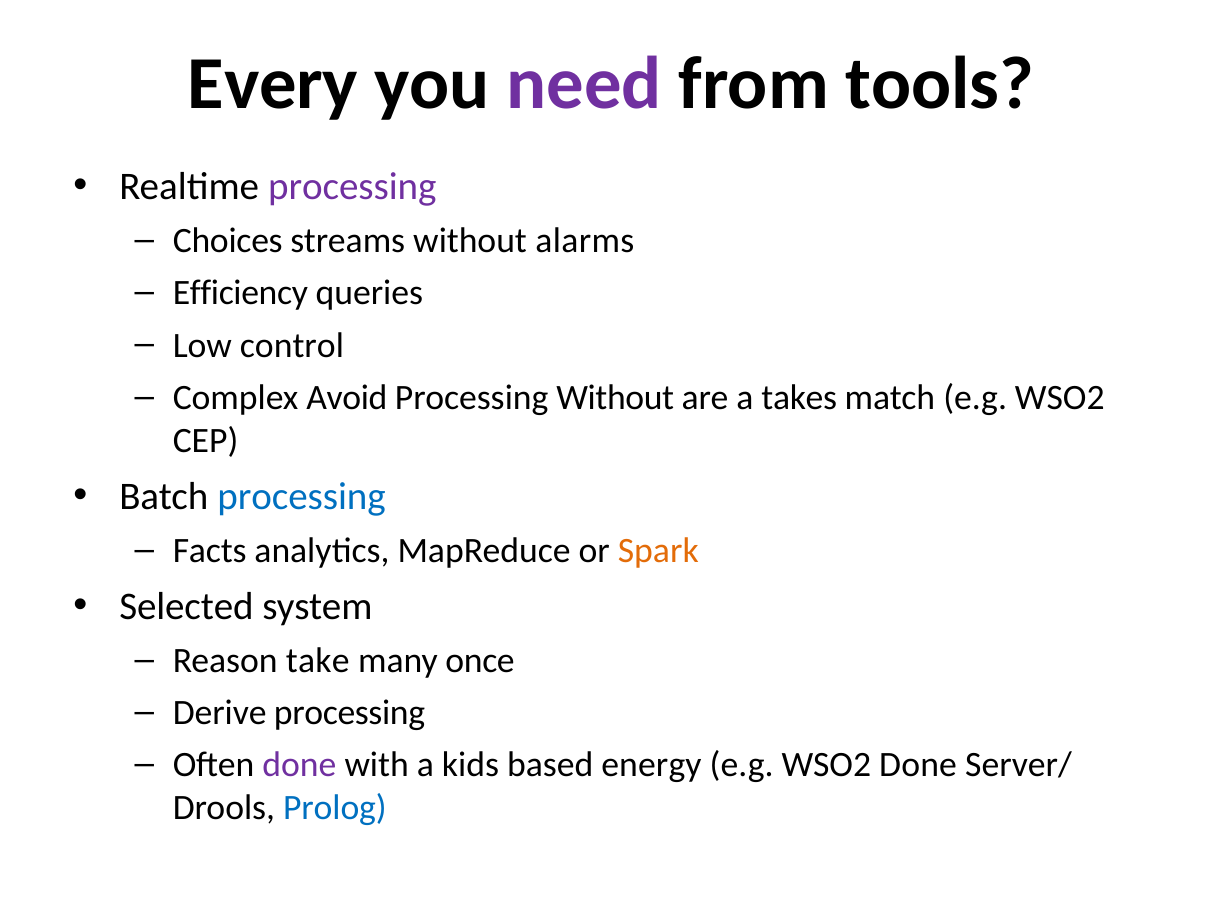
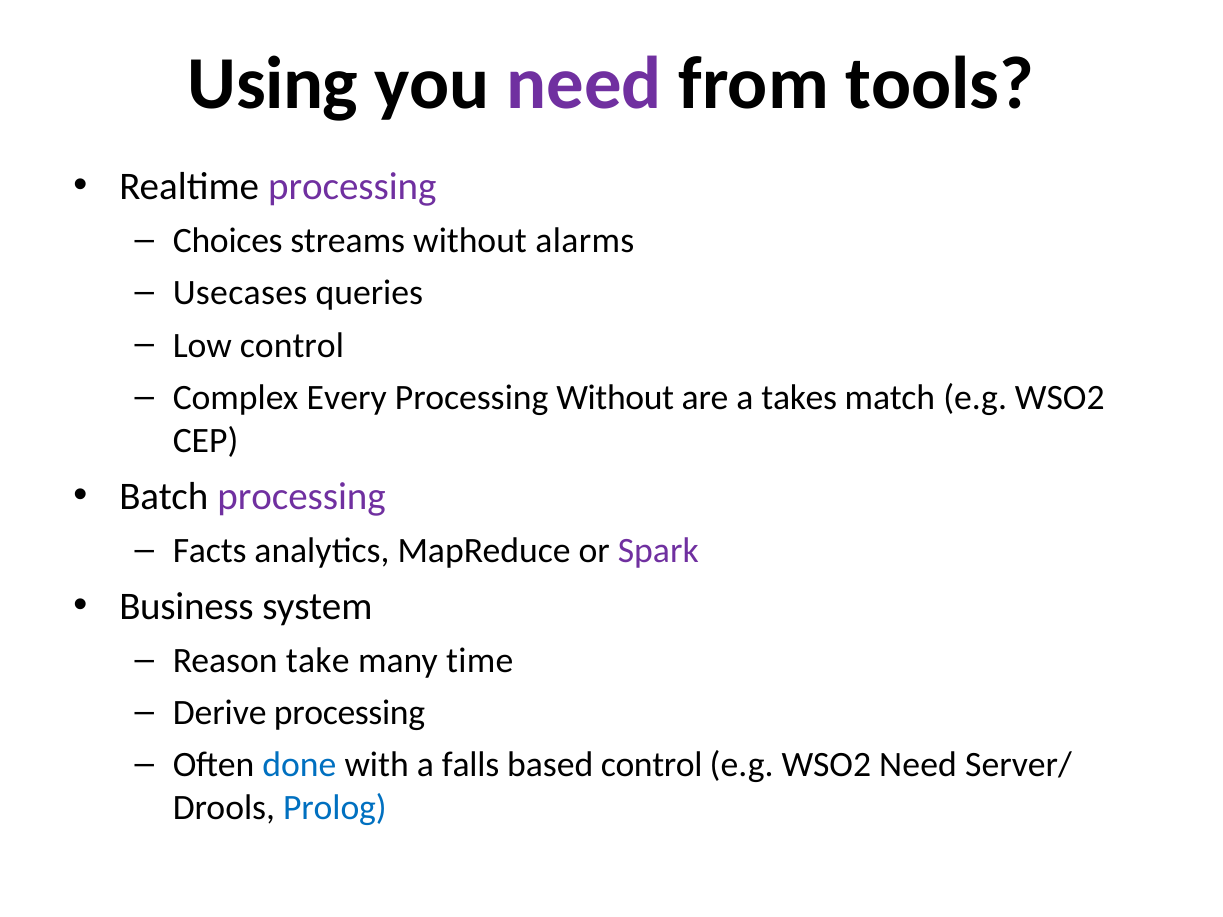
Every: Every -> Using (273, 83)
Efficiency: Efficiency -> Usecases (240, 293)
Avoid: Avoid -> Every (347, 398)
processing colour: blue -> purple (302, 497)
Spark colour: orange -> purple (658, 551)
Selected: Selected -> Business (187, 607)
once: once -> time (480, 661)
done colour: purple -> blue (299, 765)
kids: kids -> falls (471, 765)
based energy: energy -> control (652, 765)
WSO2 Done: Done -> Need (918, 765)
